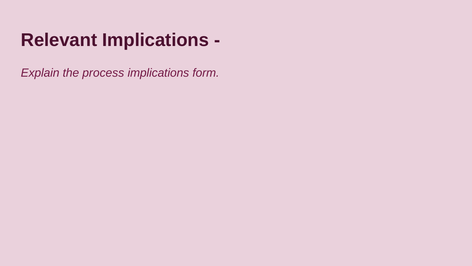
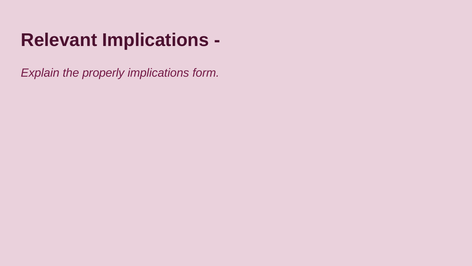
process: process -> properly (103, 73)
